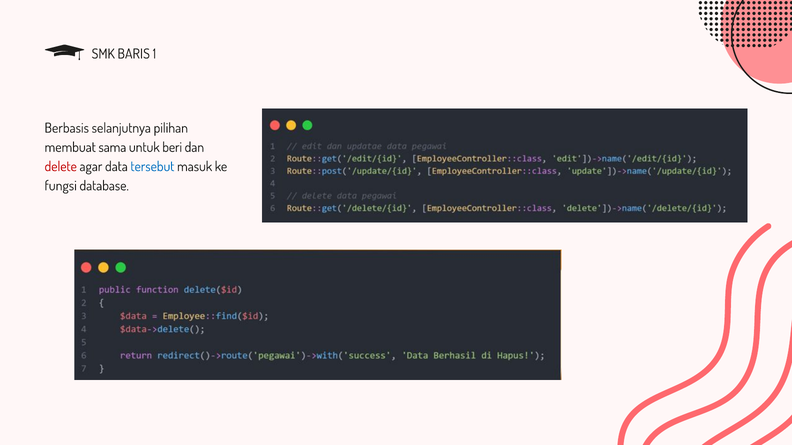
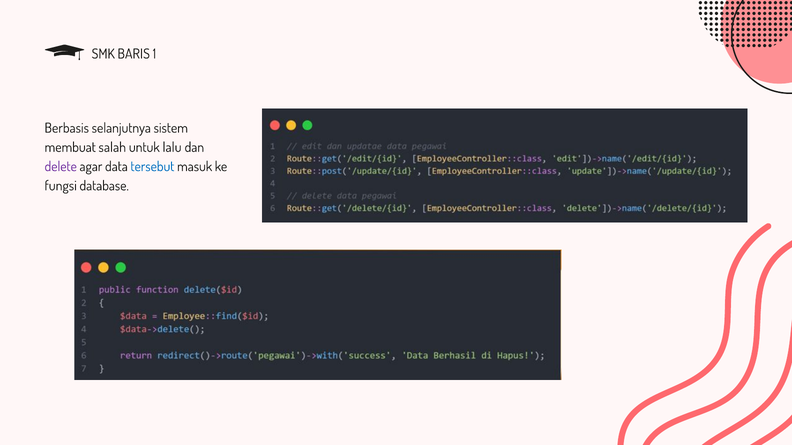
pilihan: pilihan -> sistem (171, 128)
sama: sama -> salah (112, 148)
beri: beri -> lalu (172, 148)
delete colour: red -> purple (61, 167)
